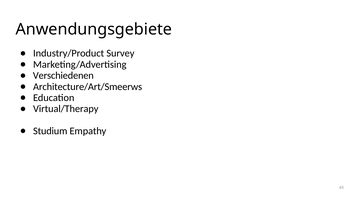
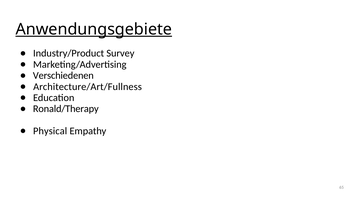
Anwendungsgebiete underline: none -> present (94, 29)
Architecture/Art/Smeerws: Architecture/Art/Smeerws -> Architecture/Art/Fullness (88, 87)
Virtual/Therapy: Virtual/Therapy -> Ronald/Therapy (66, 109)
Studium: Studium -> Physical (50, 131)
